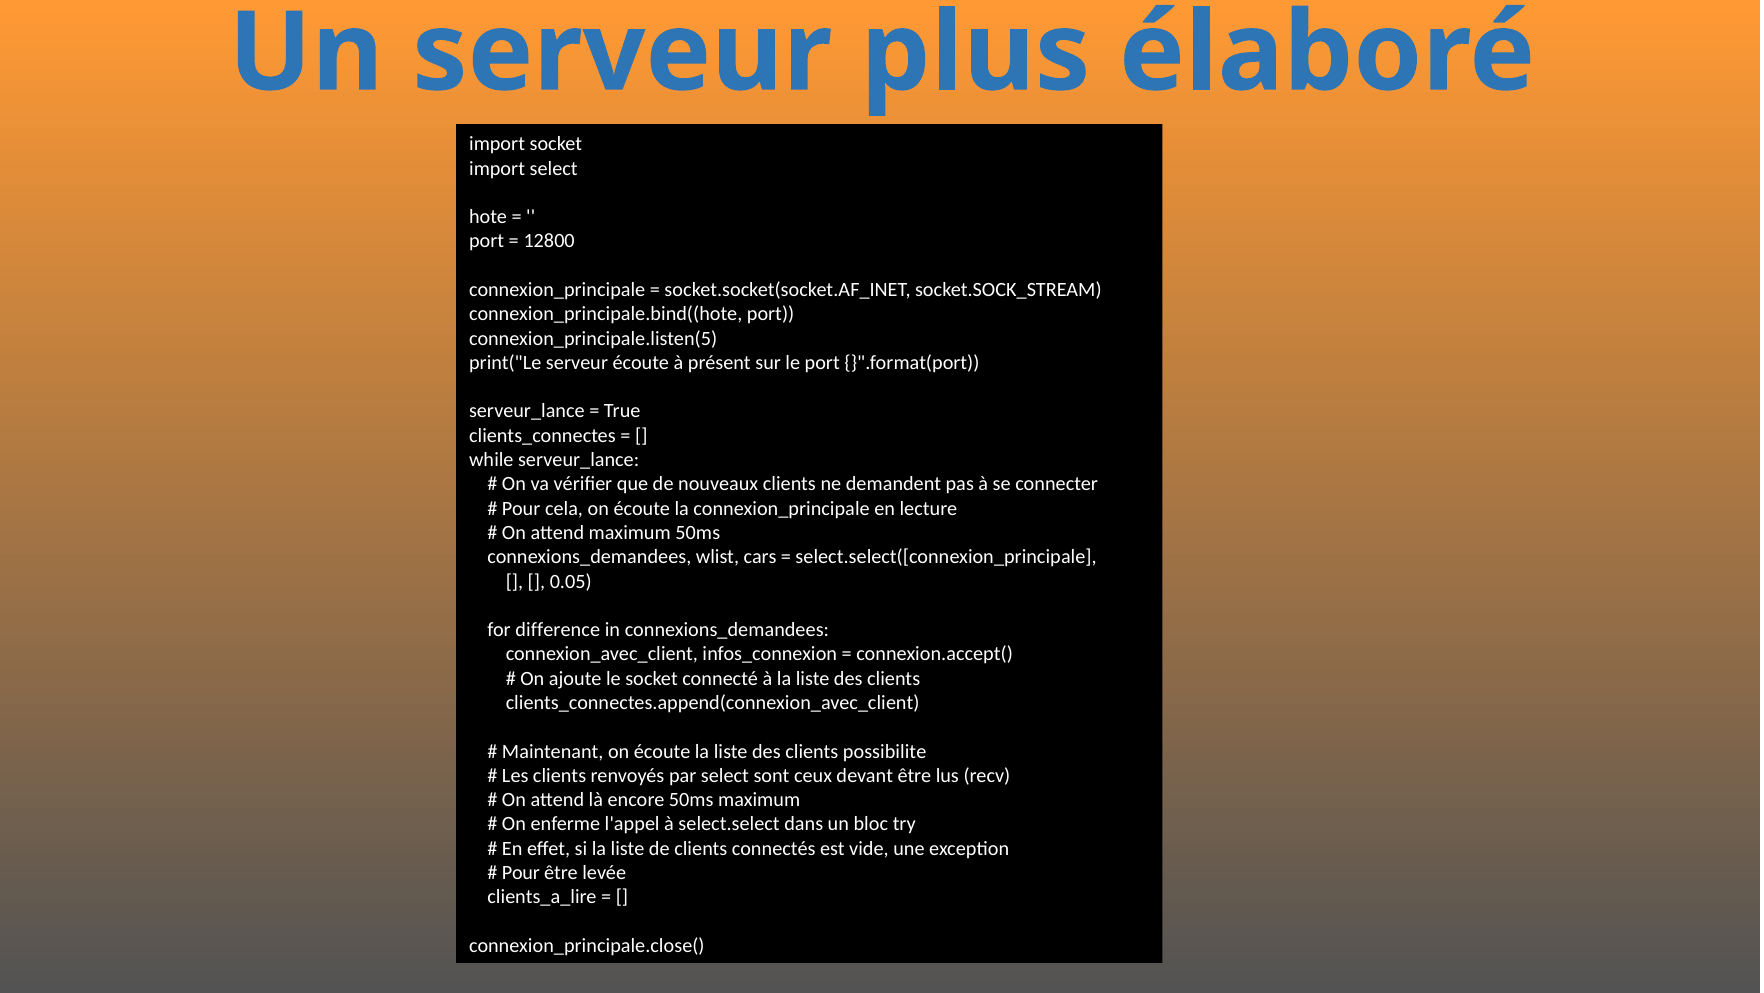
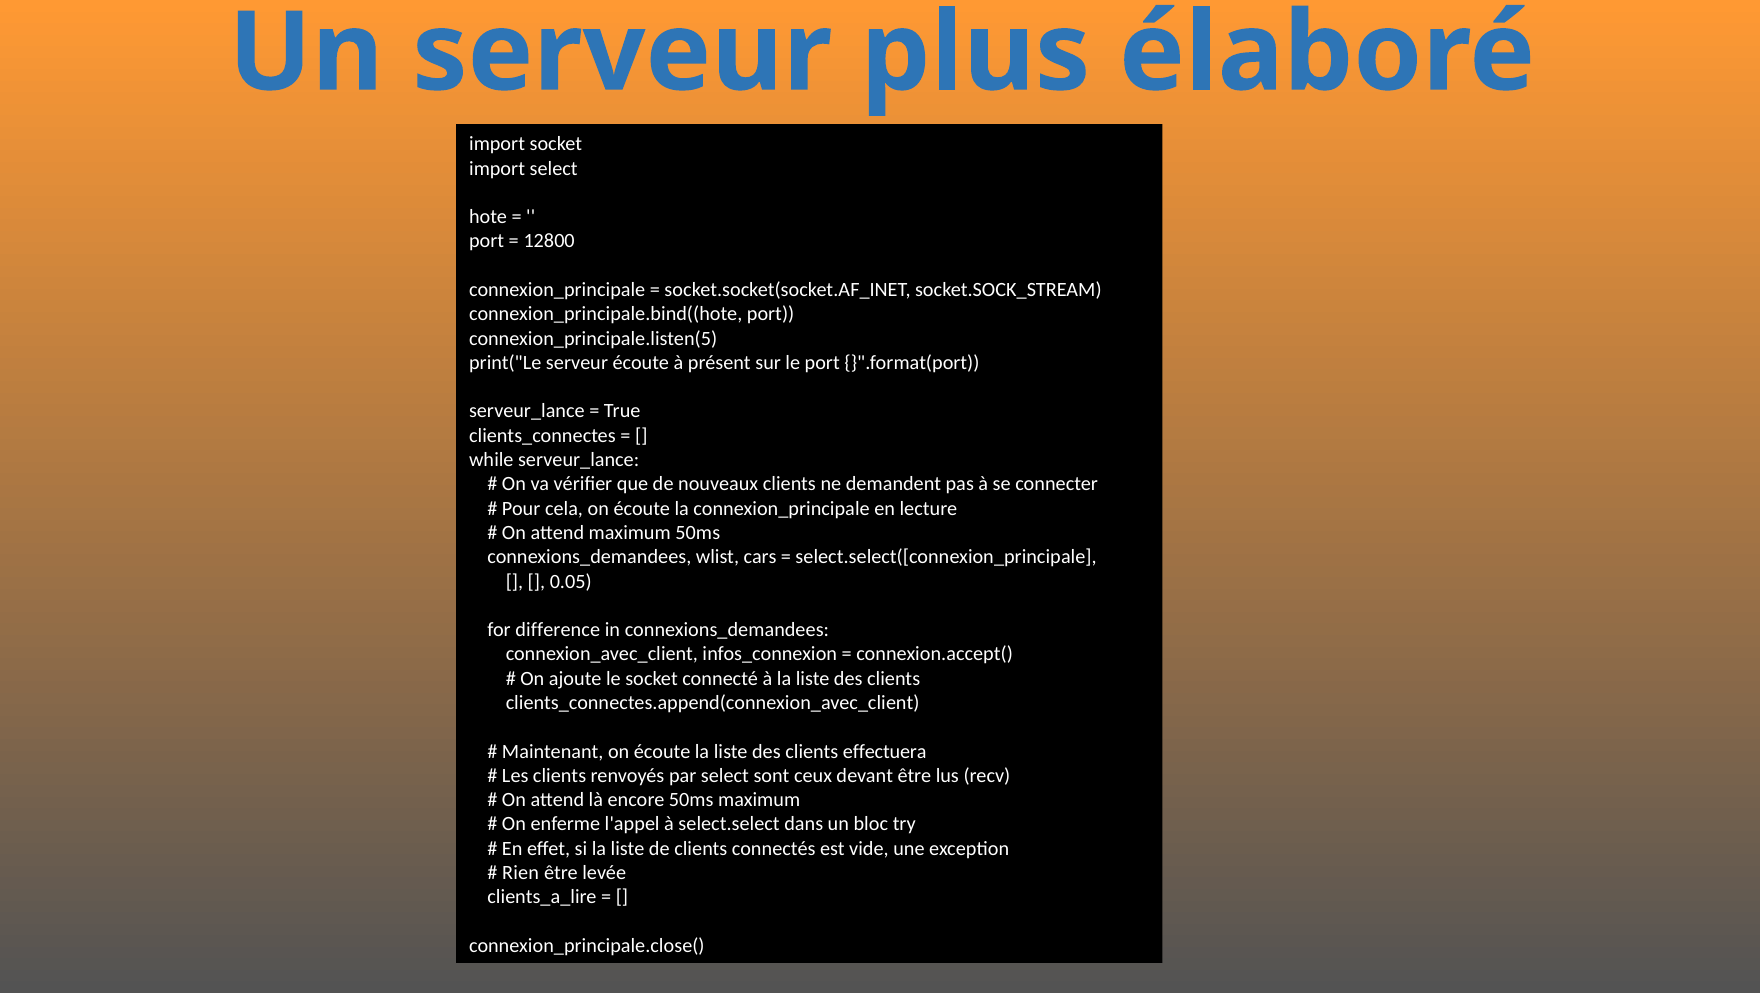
possibilite: possibilite -> effectuera (885, 751)
Pour: Pour -> Rien (521, 872)
